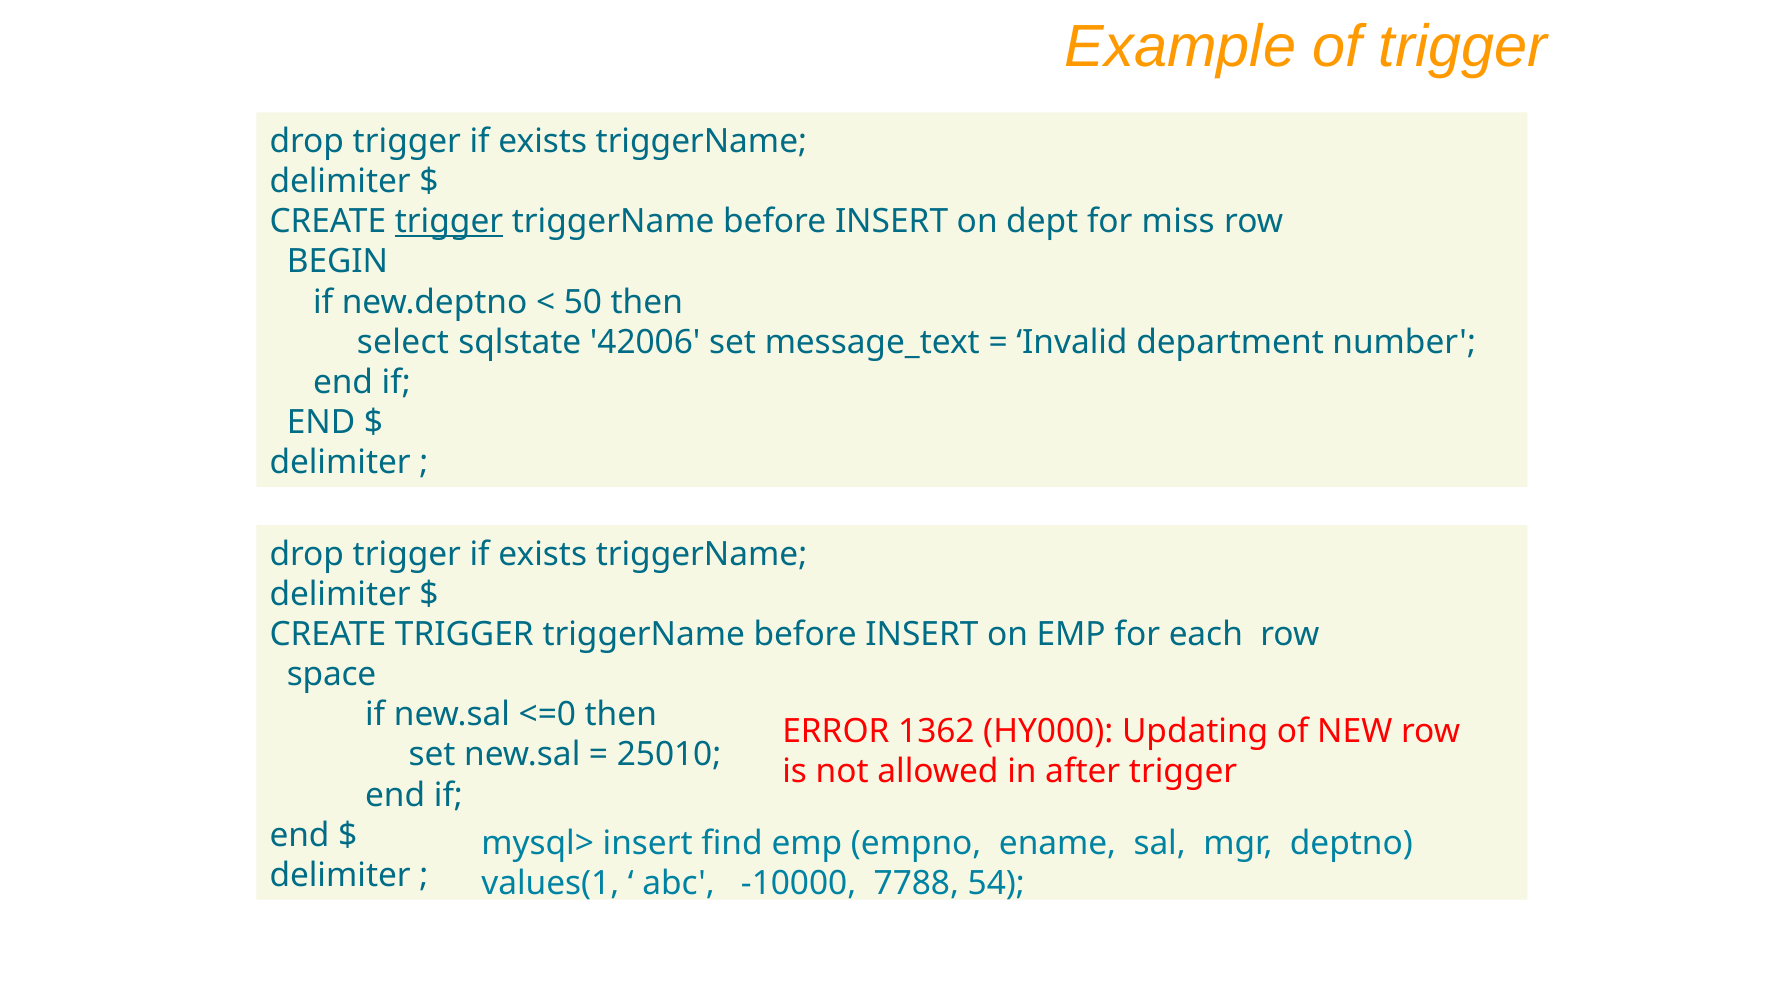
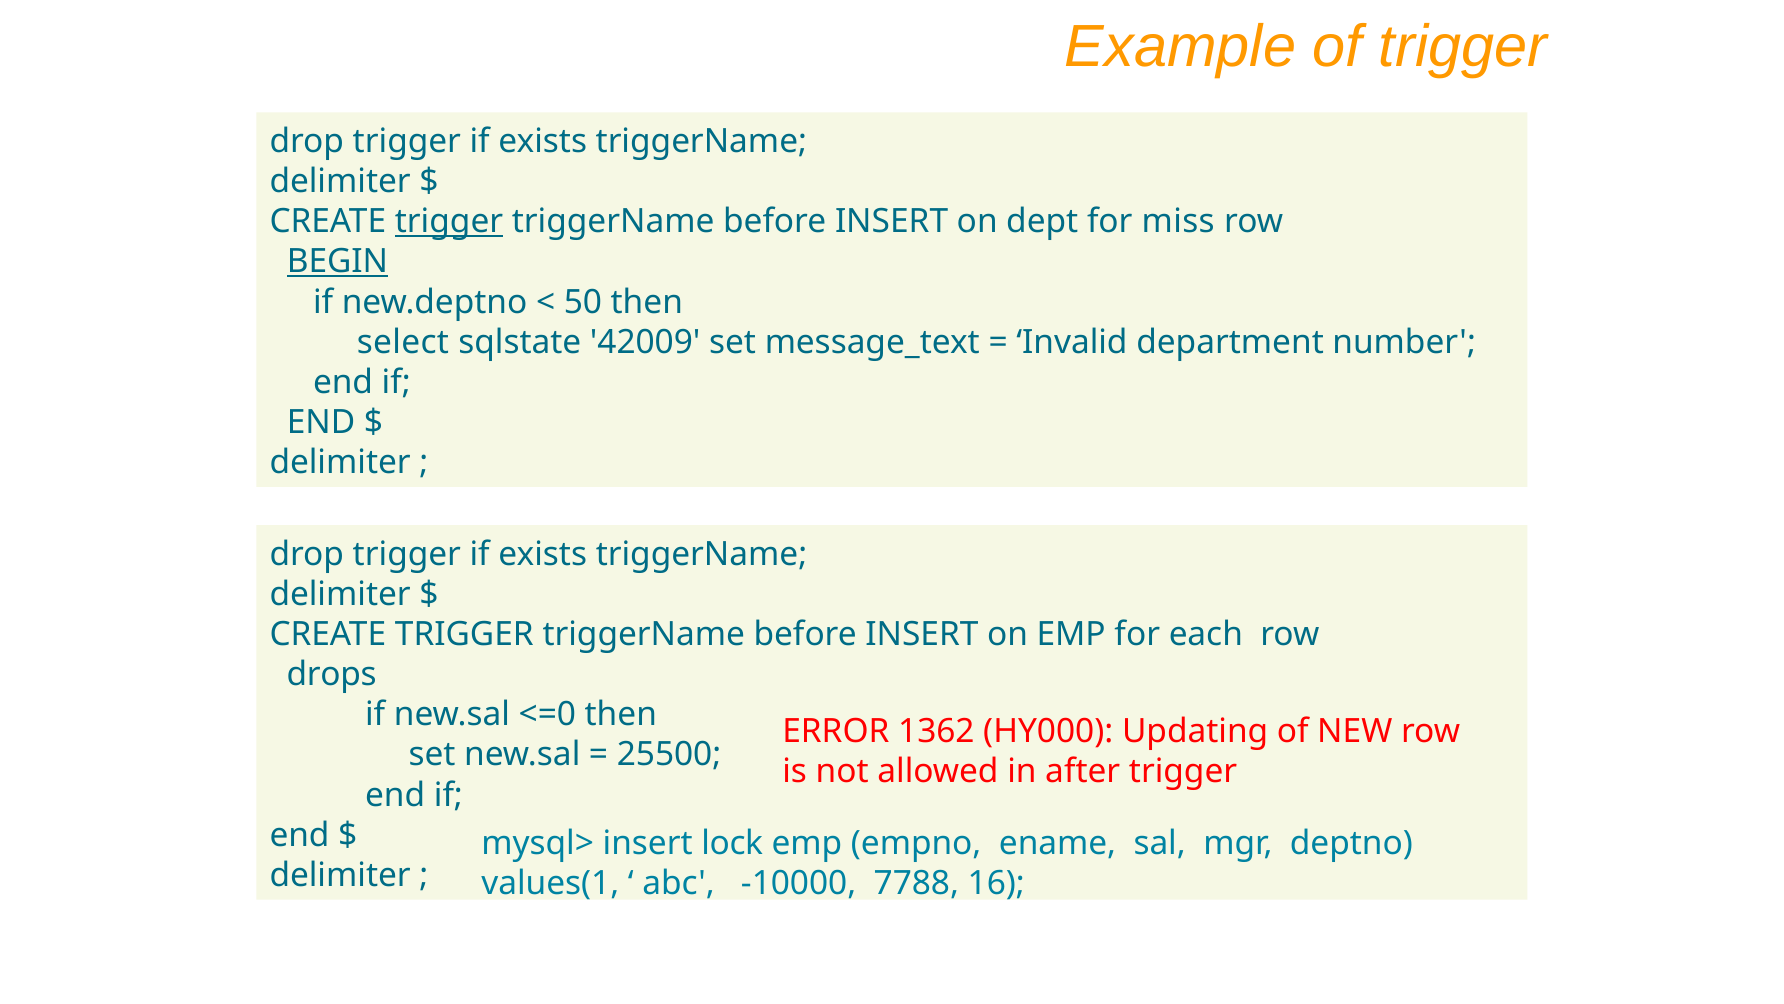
BEGIN underline: none -> present (338, 262)
42006: 42006 -> 42009 (645, 342)
space: space -> drops (332, 674)
25010: 25010 -> 25500 (669, 755)
find: find -> lock (732, 843)
54: 54 -> 16 (996, 883)
